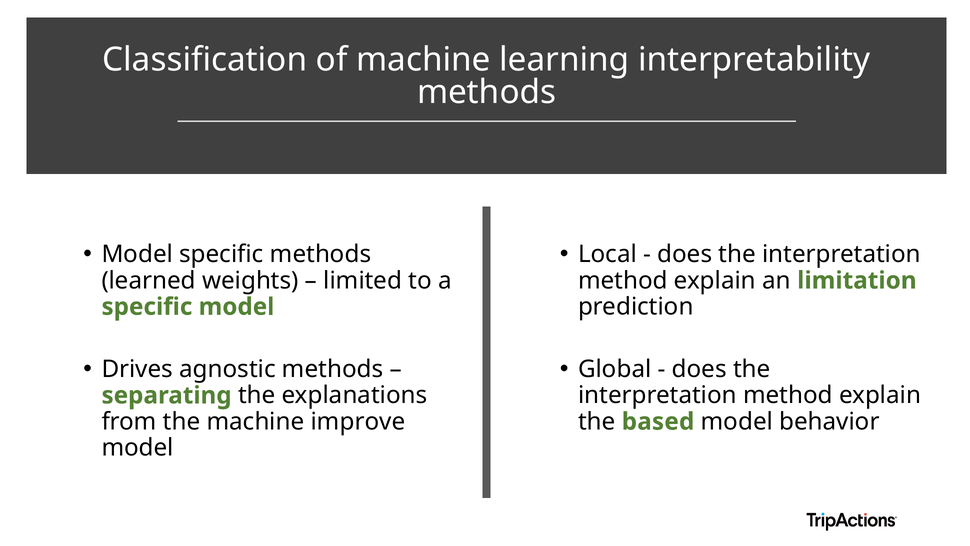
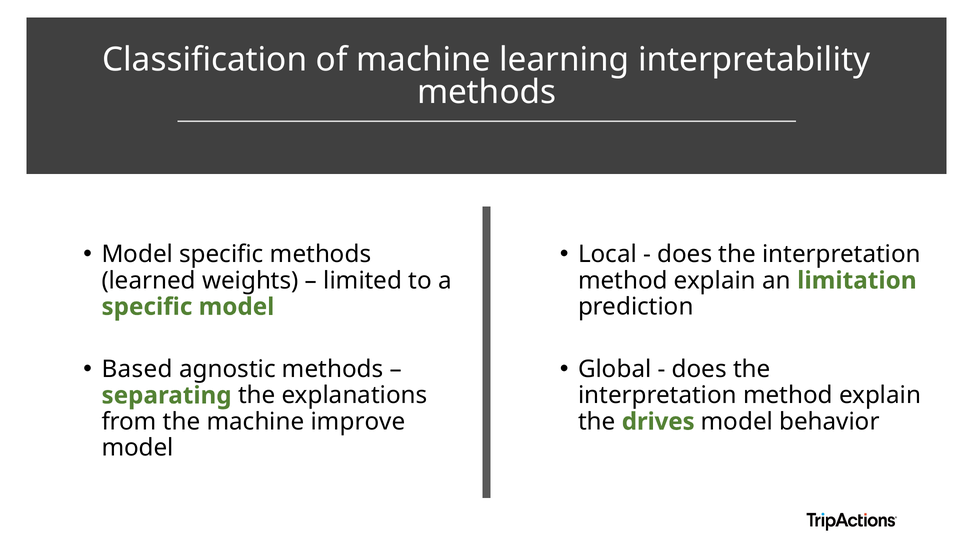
Drives: Drives -> Based (137, 369)
based: based -> drives (658, 421)
